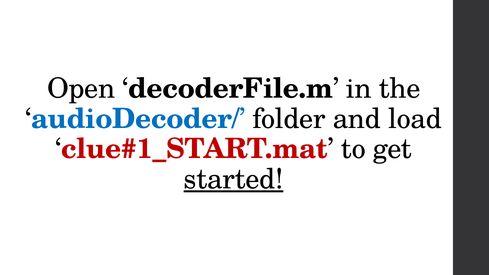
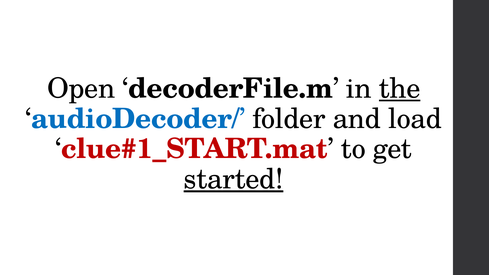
the underline: none -> present (400, 89)
